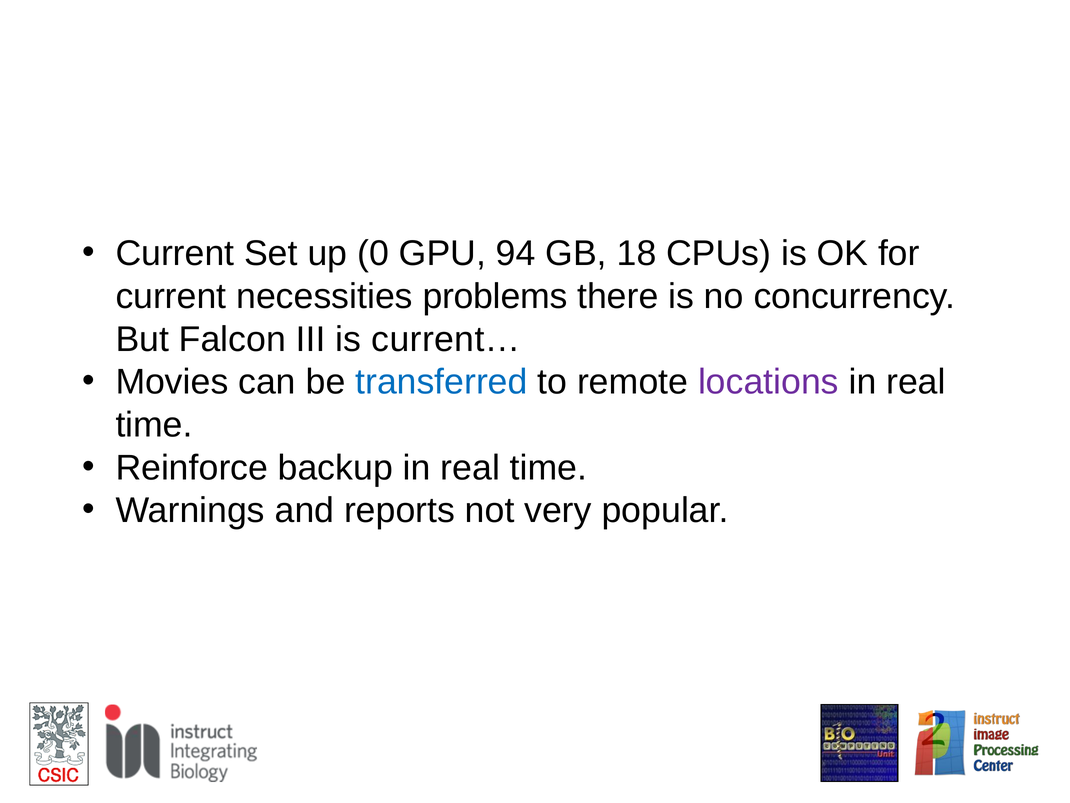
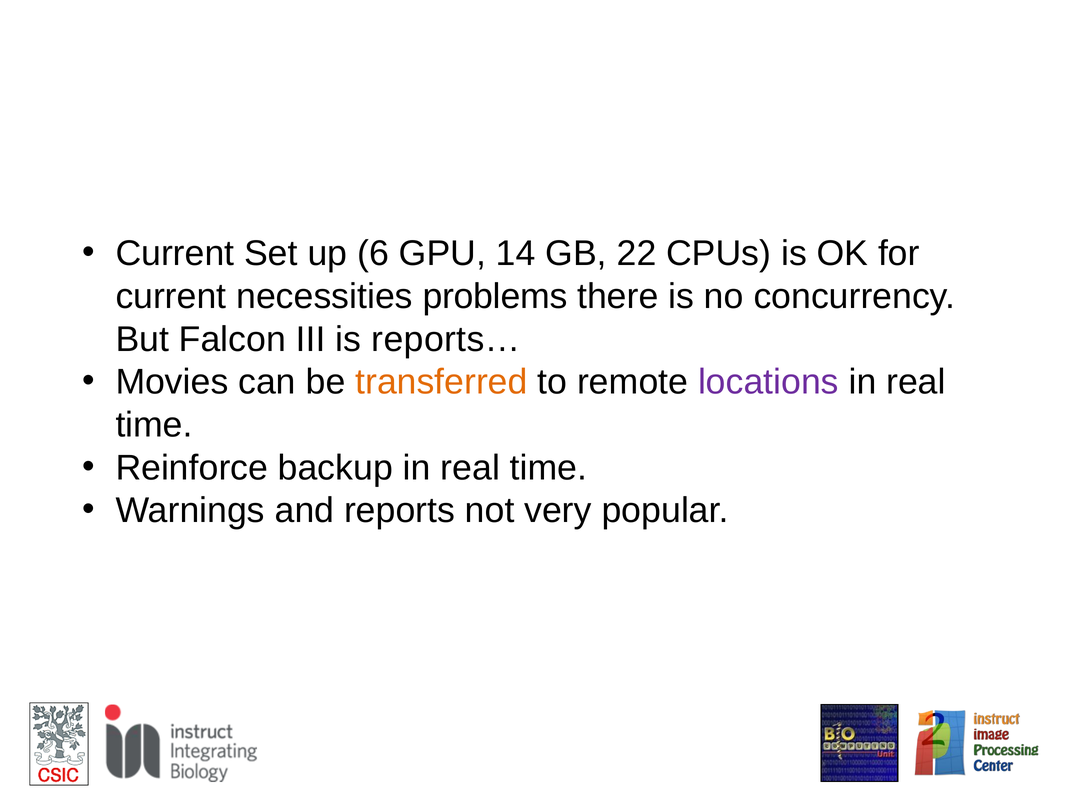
0: 0 -> 6 (373, 253)
94: 94 -> 14 (516, 253)
18: 18 -> 22 (637, 253)
current…: current… -> reports… (446, 339)
transferred colour: blue -> orange (441, 382)
